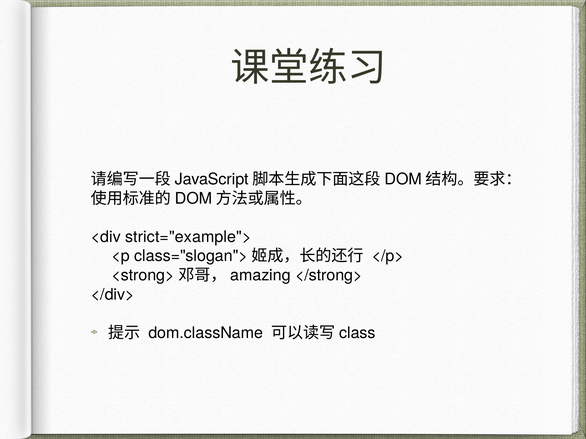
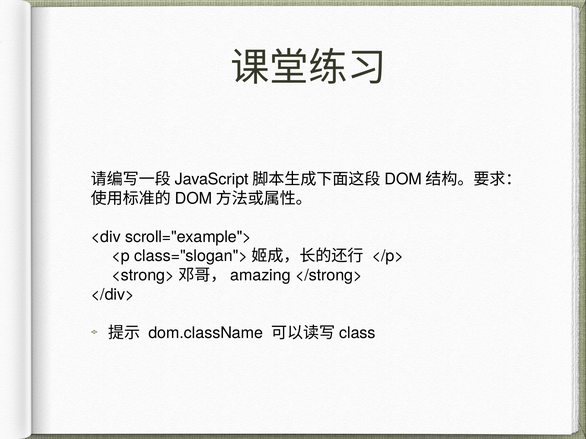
strict="example">: strict="example"> -> scroll="example"> (188, 237)
